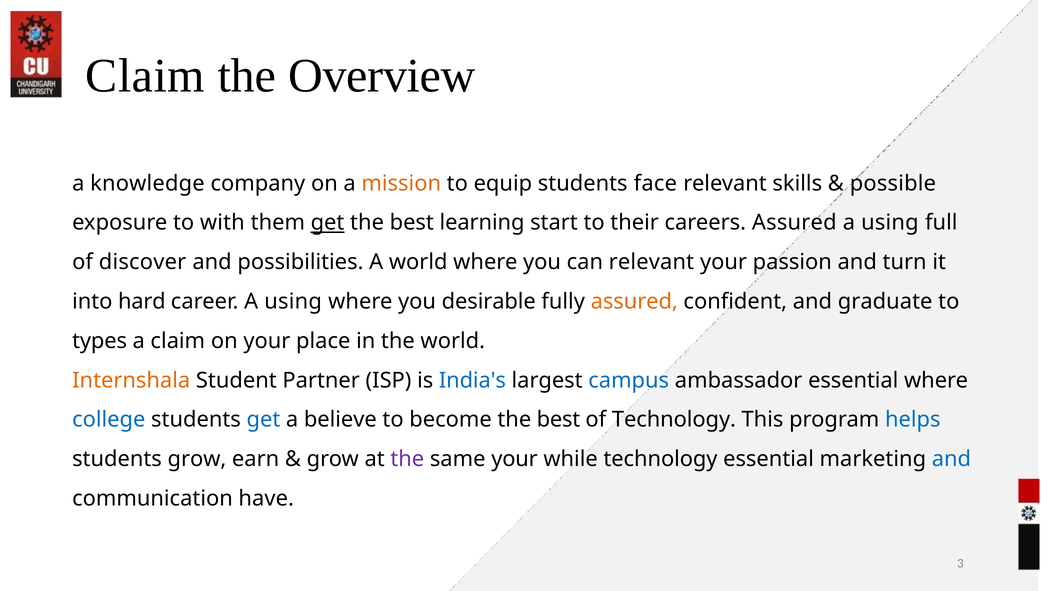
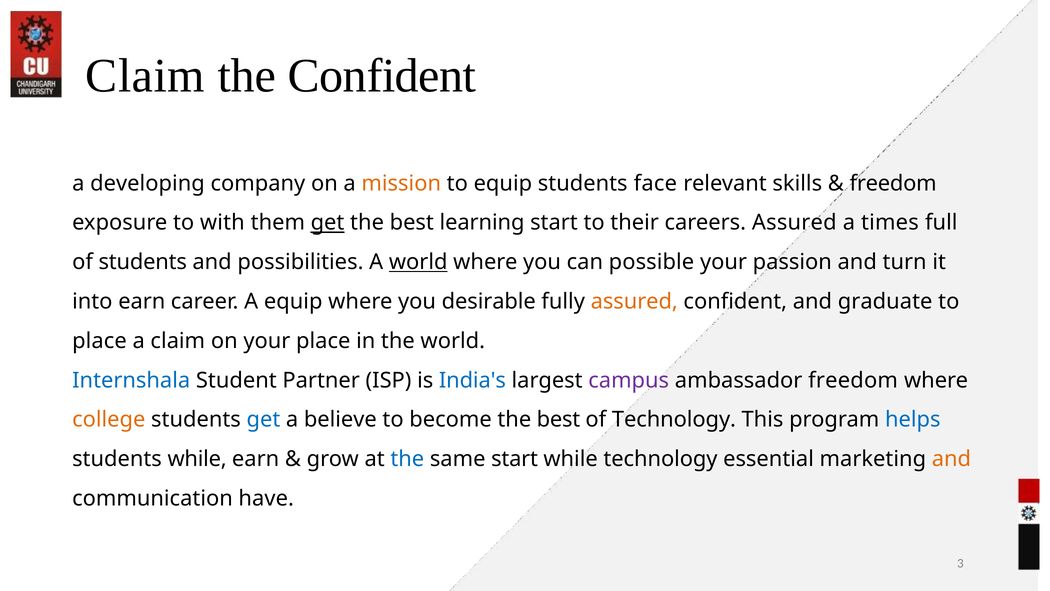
the Overview: Overview -> Confident (382, 76)
knowledge: knowledge -> developing (147, 183)
possible: possible -> freedom (893, 183)
using: using -> times (890, 223)
of discover: discover -> students (143, 262)
world underline: none -> present (418, 262)
can relevant: relevant -> possible (651, 262)
into hard: hard -> earn (142, 301)
career A using: using -> equip (293, 301)
types: types -> place (99, 341)
Internshala colour: orange -> blue (131, 380)
campus colour: blue -> purple (629, 380)
ambassador essential: essential -> freedom (853, 380)
college colour: blue -> orange (109, 419)
students grow: grow -> while (197, 459)
the colour: purple -> blue (407, 459)
same your: your -> start (515, 459)
and colour: blue -> orange (951, 459)
